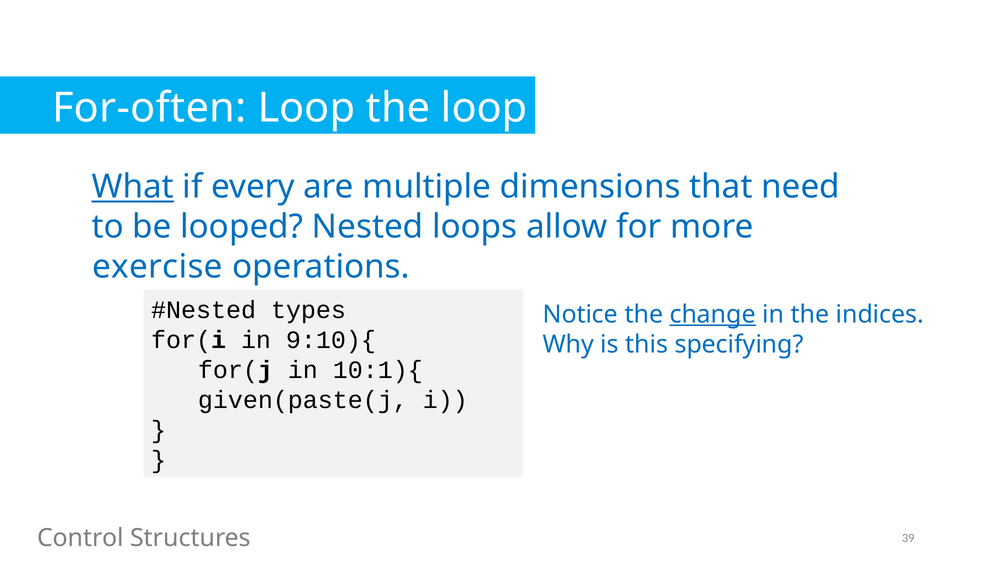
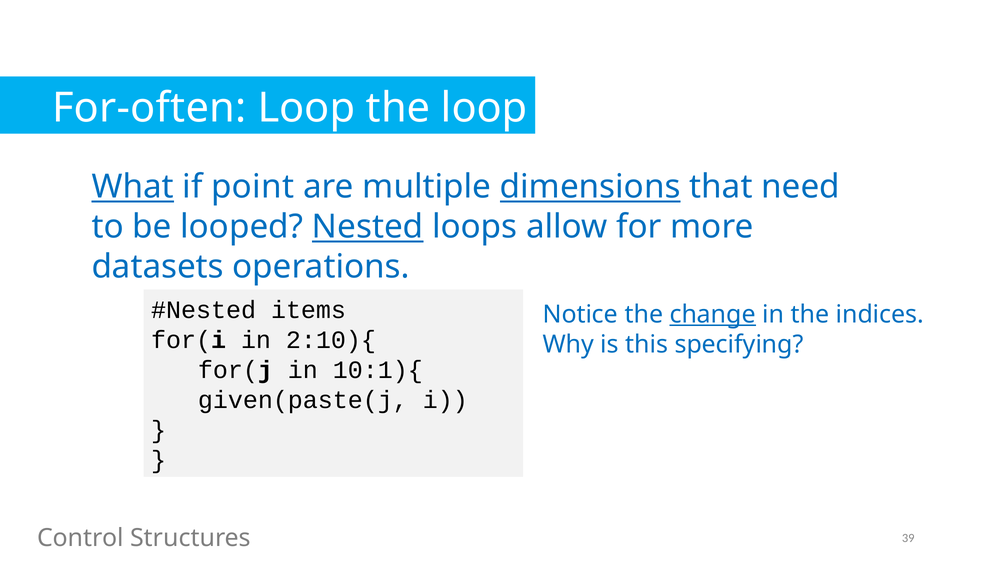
every: every -> point (253, 187)
dimensions underline: none -> present (590, 187)
Nested underline: none -> present (368, 227)
exercise: exercise -> datasets (158, 267)
types: types -> items (308, 310)
9:10){: 9:10){ -> 2:10){ (331, 340)
